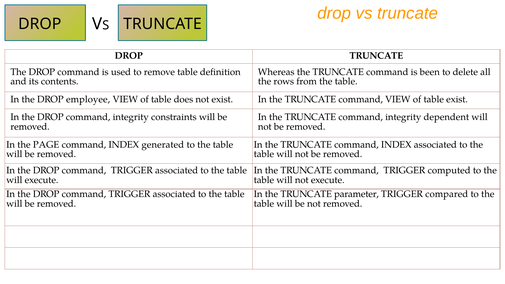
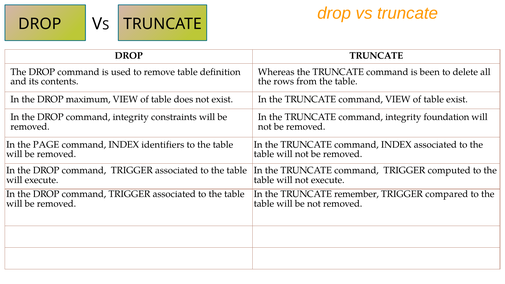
employee: employee -> maximum (88, 99)
dependent: dependent -> foundation (446, 117)
generated: generated -> identifiers (163, 145)
parameter: parameter -> remember (357, 194)
